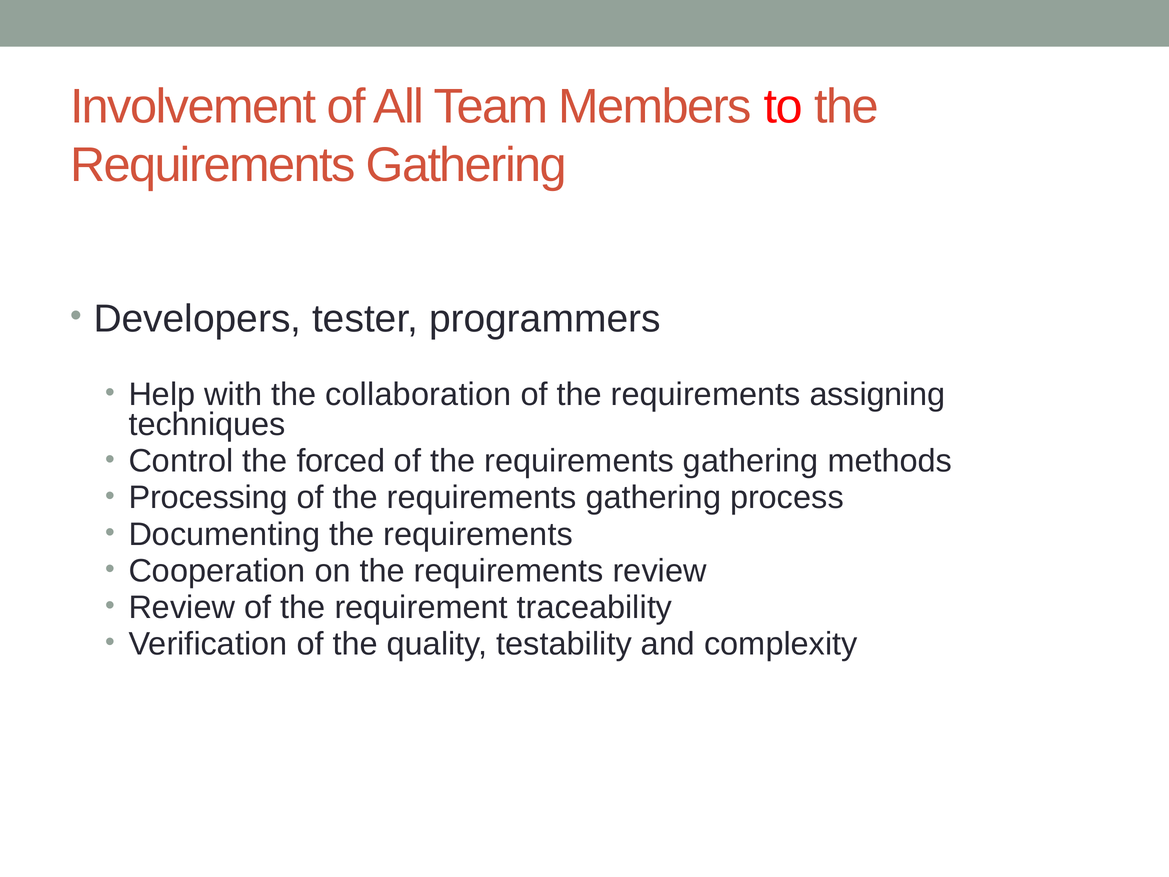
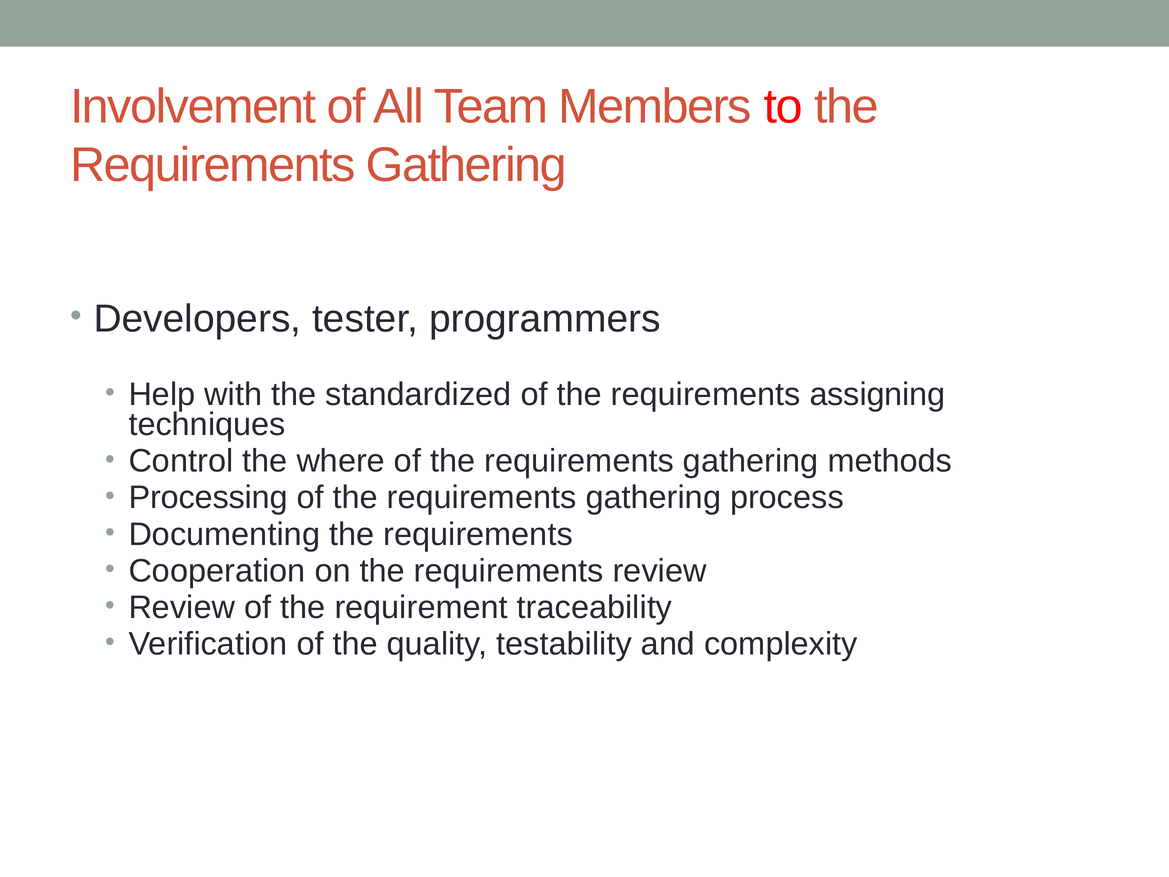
collaboration: collaboration -> standardized (418, 394)
forced: forced -> where (341, 461)
